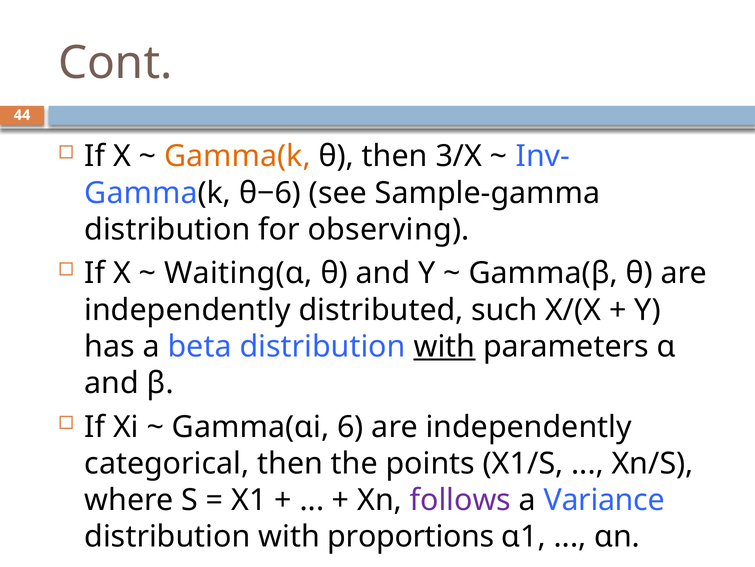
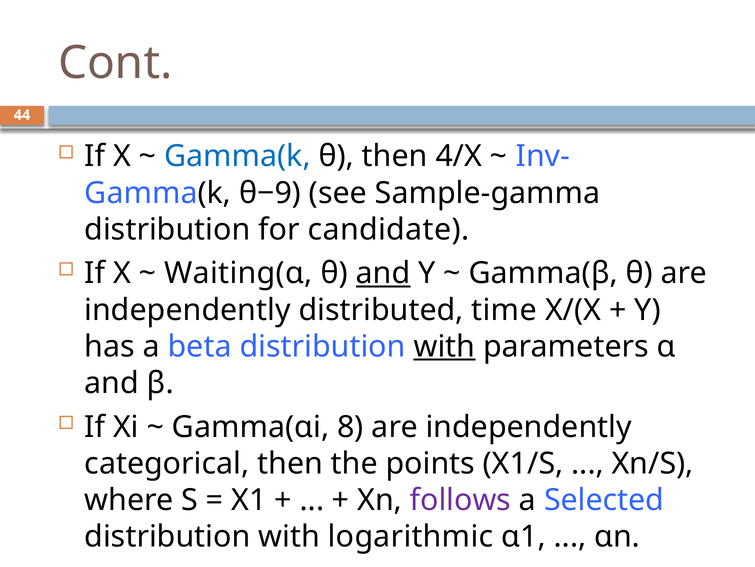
Gamma(k colour: orange -> blue (237, 156)
3/X: 3/X -> 4/X (459, 156)
θ−6: θ−6 -> θ−9 (270, 193)
observing: observing -> candidate (389, 229)
and underline: none -> present (383, 273)
such: such -> time (504, 310)
6: 6 -> 8 (350, 426)
Variance: Variance -> Selected (604, 499)
proportions: proportions -> logarithmic (411, 536)
